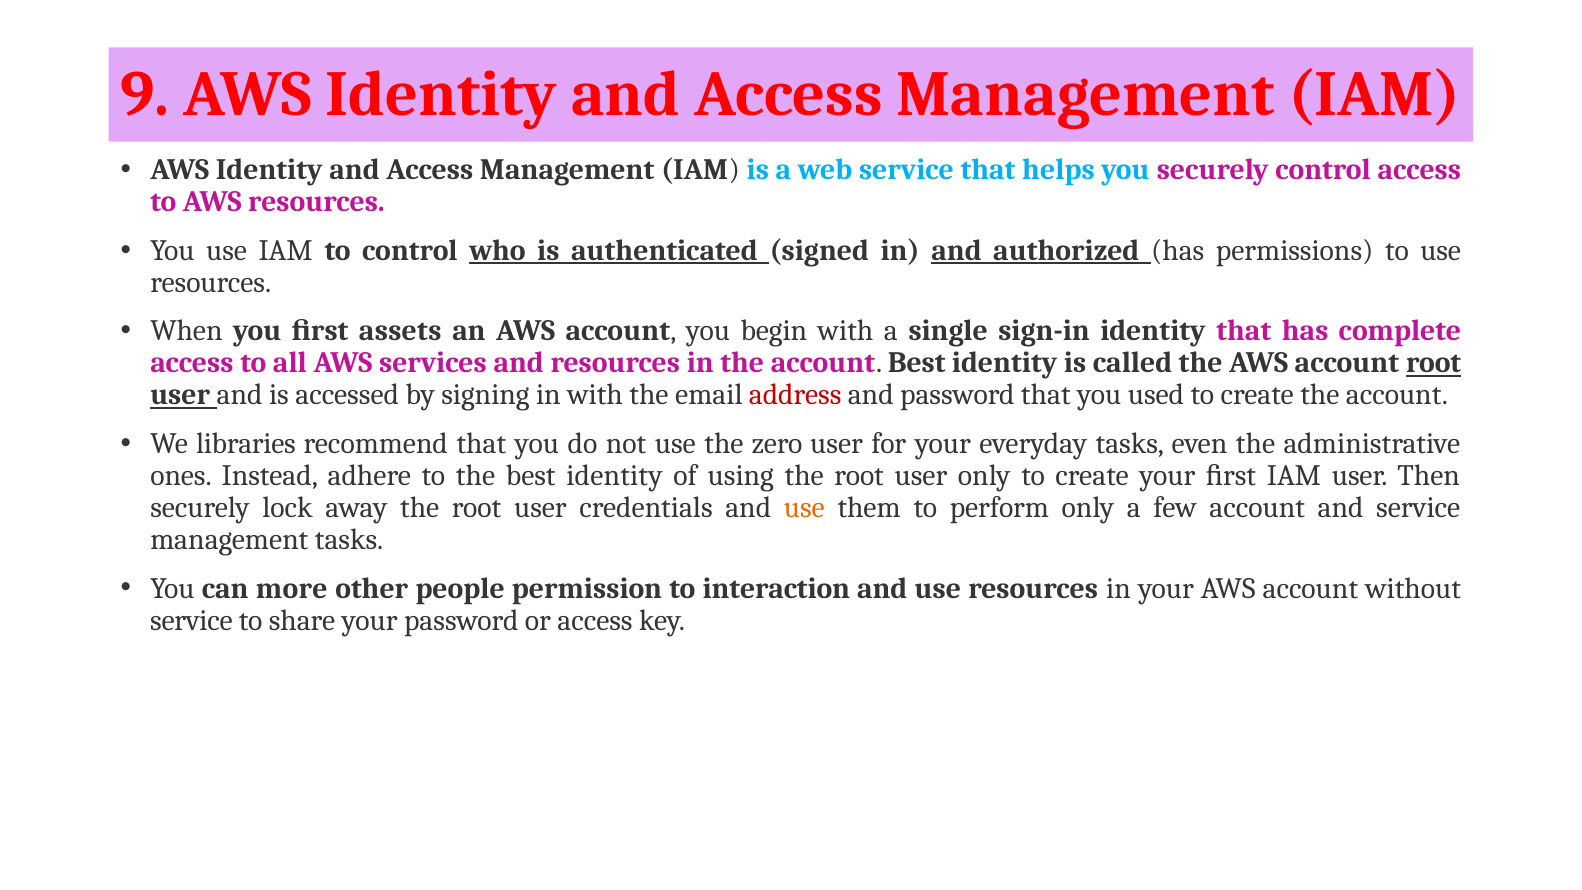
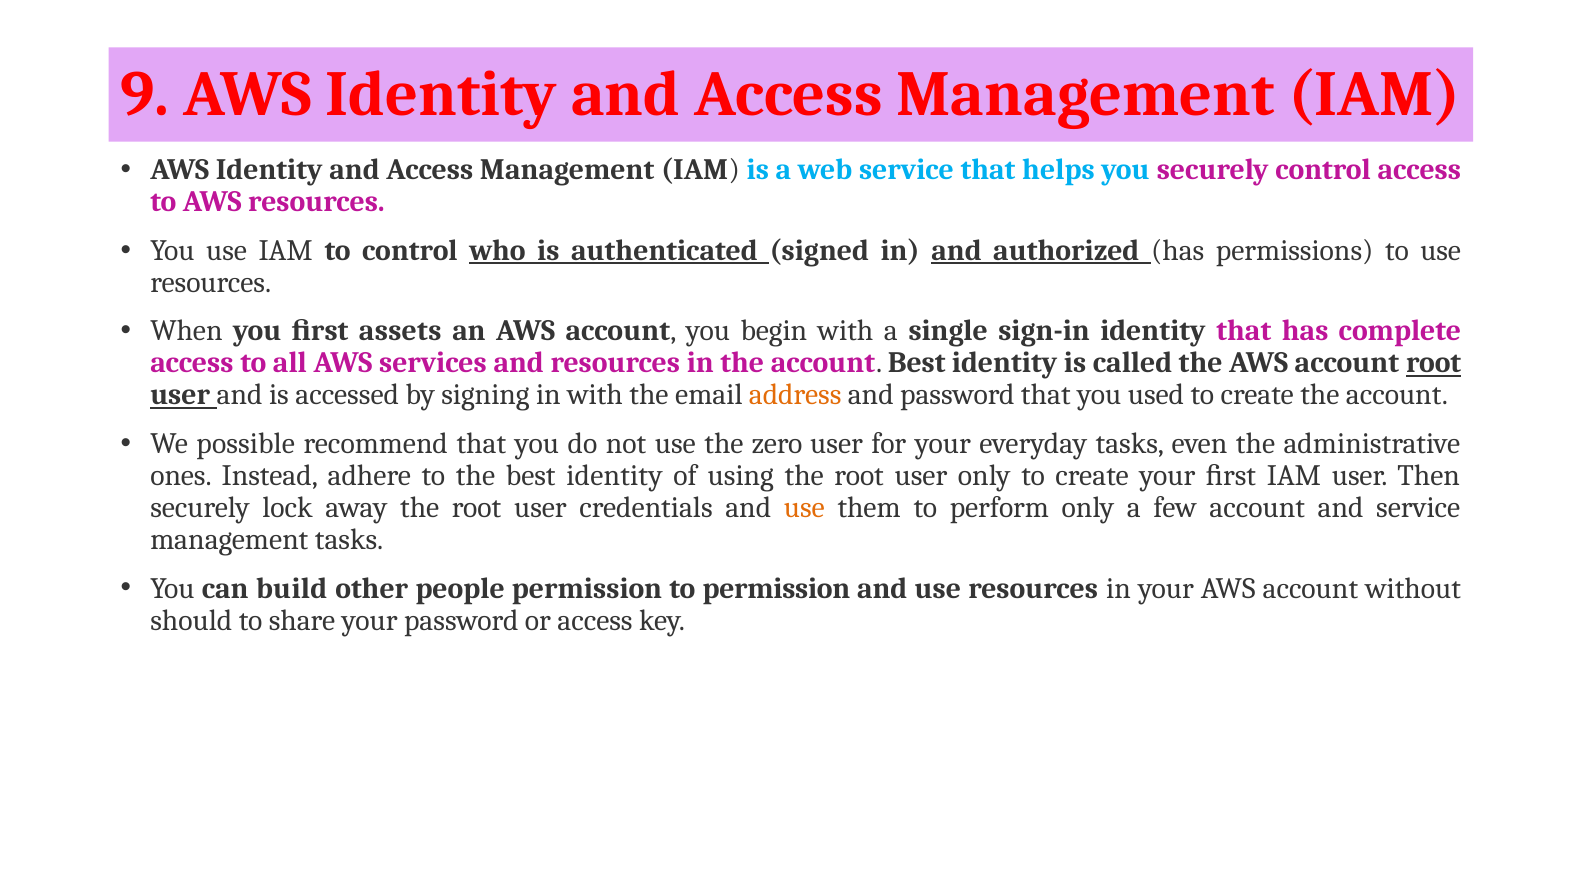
address colour: red -> orange (795, 395)
libraries: libraries -> possible (246, 444)
more: more -> build (292, 588)
to interaction: interaction -> permission (776, 588)
service: service -> should (191, 620)
